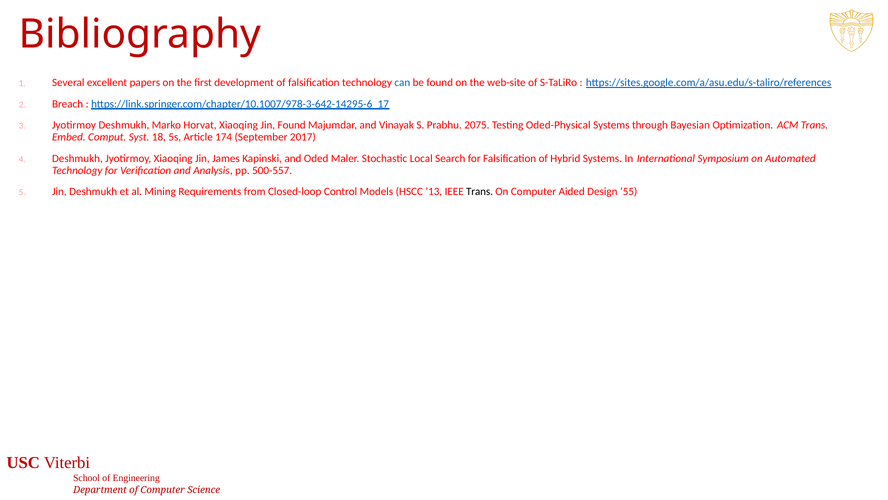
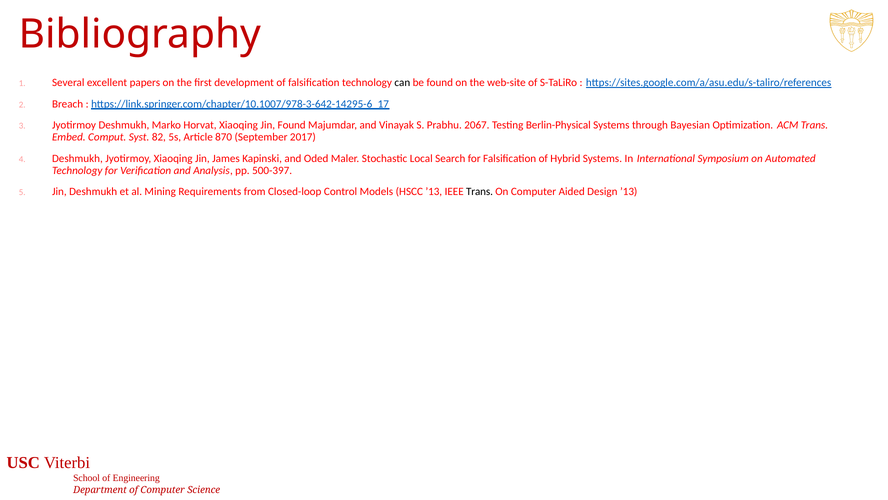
can colour: blue -> black (402, 82)
2075: 2075 -> 2067 (477, 125)
Oded-Physical: Oded-Physical -> Berlin-Physical (558, 125)
18: 18 -> 82 (159, 137)
174: 174 -> 870 (224, 137)
500-557: 500-557 -> 500-397 (272, 170)
Design ’55: ’55 -> ’13 (629, 191)
